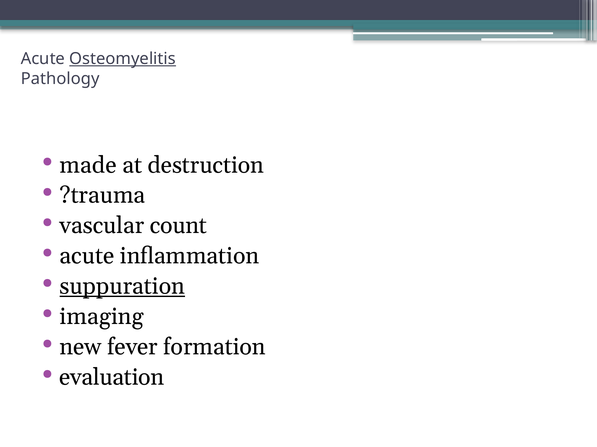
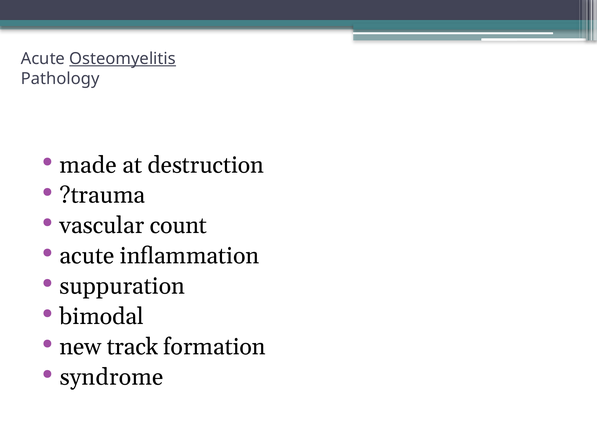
suppuration underline: present -> none (122, 287)
imaging: imaging -> bimodal (102, 317)
fever: fever -> track (132, 348)
evaluation: evaluation -> syndrome (112, 378)
